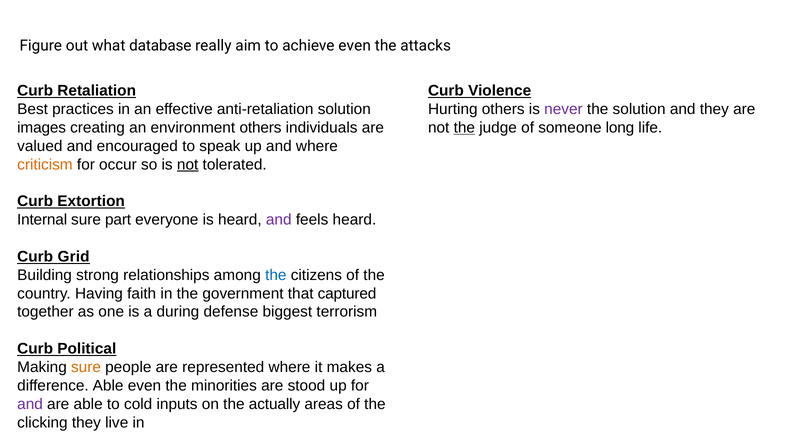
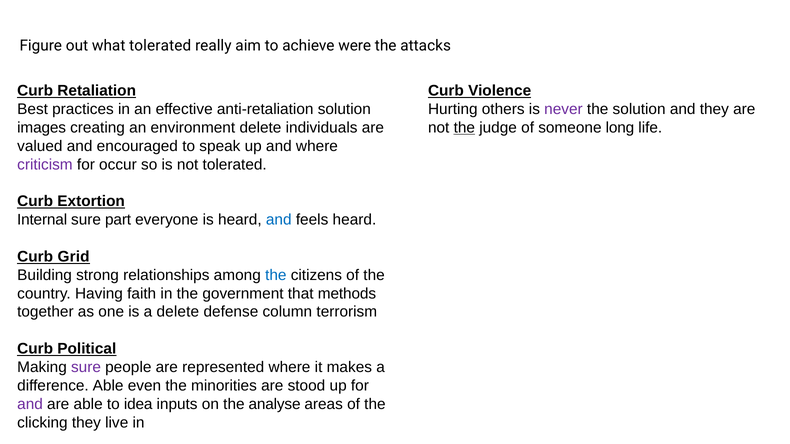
what database: database -> tolerated (160, 46)
achieve even: even -> were (355, 46)
environment others: others -> delete (260, 128)
criticism colour: orange -> purple (45, 165)
not underline: present -> none (188, 165)
and colour: purple -> blue (279, 220)
captured: captured -> methods (347, 294)
a during: during -> delete (178, 312)
biggest: biggest -> column (287, 312)
sure colour: orange -> purple (86, 368)
cold: cold -> idea (138, 404)
actually: actually -> analyse (275, 404)
